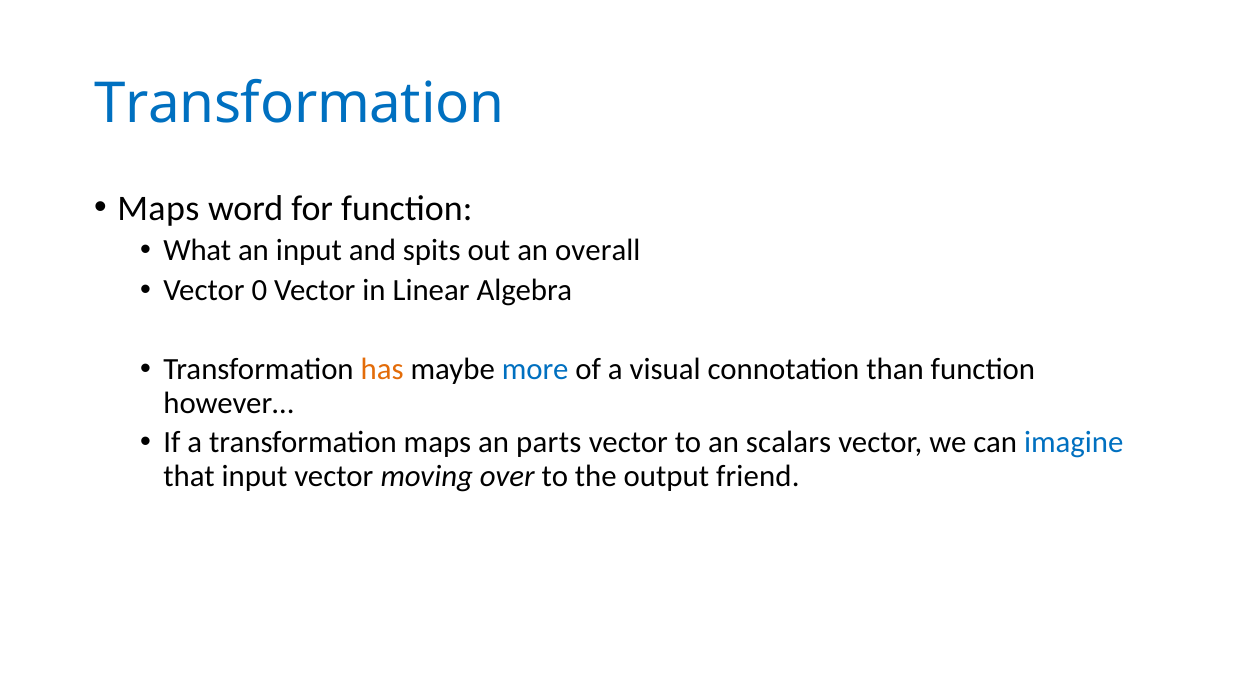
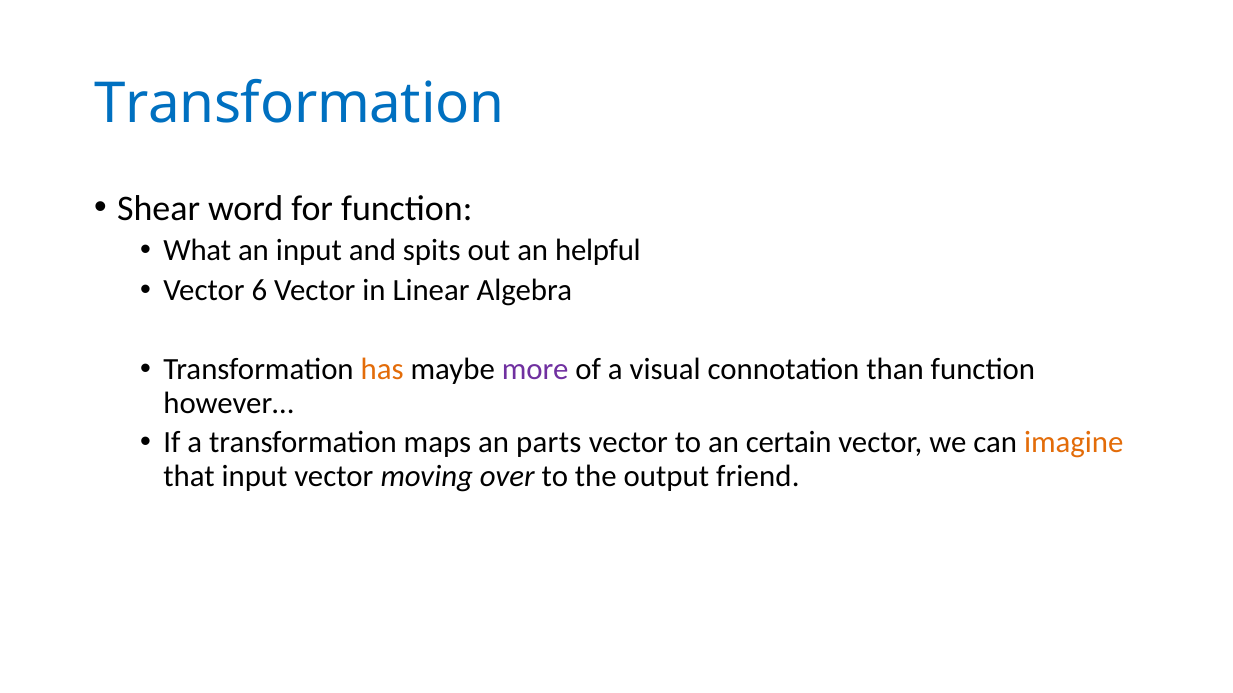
Maps: Maps -> Shear (159, 208)
overall: overall -> helpful (598, 251)
0: 0 -> 6 (259, 291)
more colour: blue -> purple (535, 370)
scalars: scalars -> certain (789, 443)
imagine colour: blue -> orange (1074, 443)
